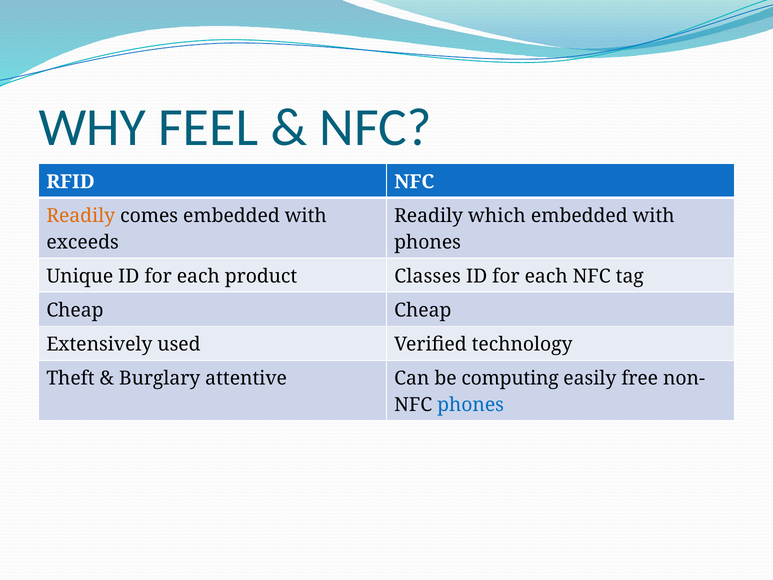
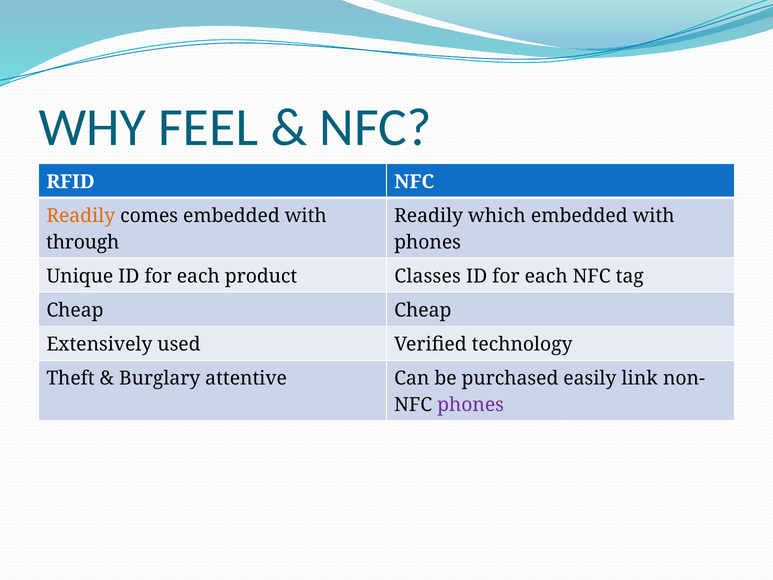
exceeds: exceeds -> through (83, 242)
computing: computing -> purchased (510, 378)
free: free -> link (640, 378)
phones colour: blue -> purple (471, 405)
